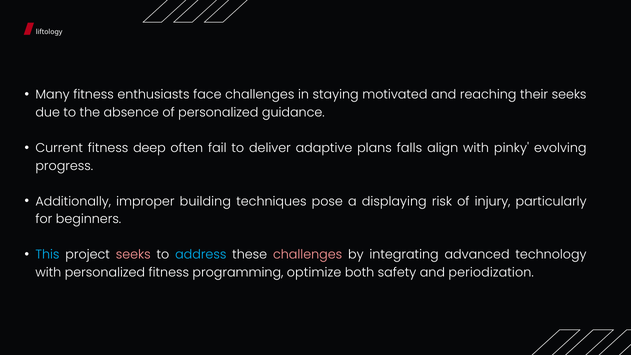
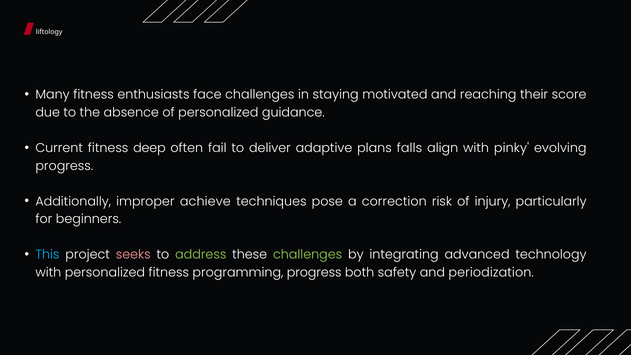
their seeks: seeks -> score (569, 95)
building: building -> achieve (205, 201)
displaying: displaying -> correction (394, 201)
address colour: light blue -> light green (201, 255)
challenges colour: pink -> light green (308, 255)
programming optimize: optimize -> progress (314, 272)
